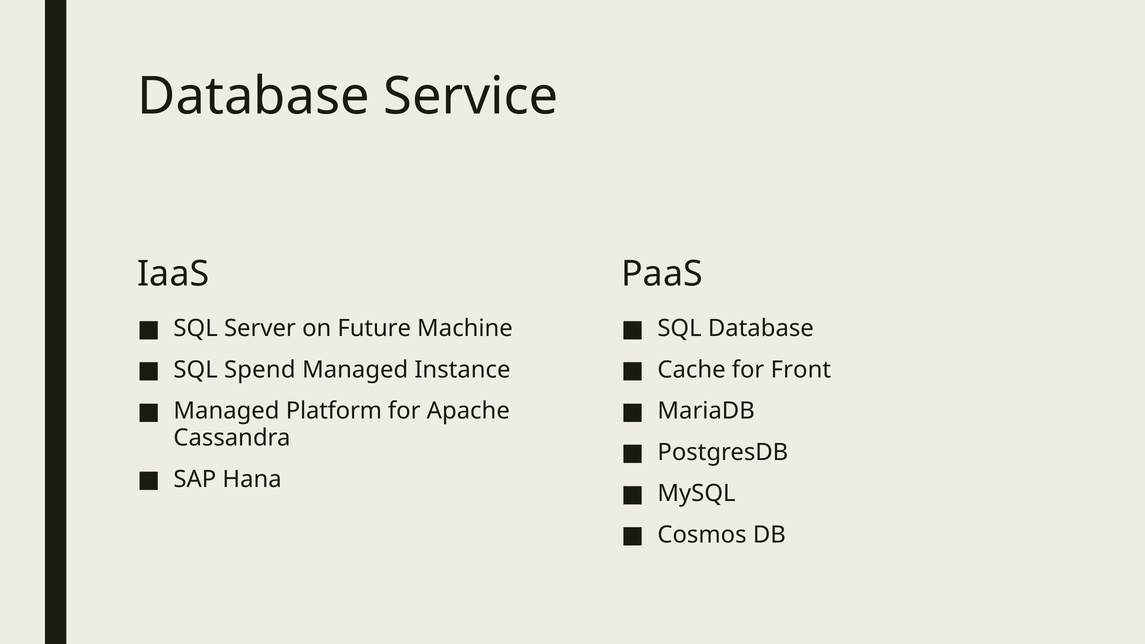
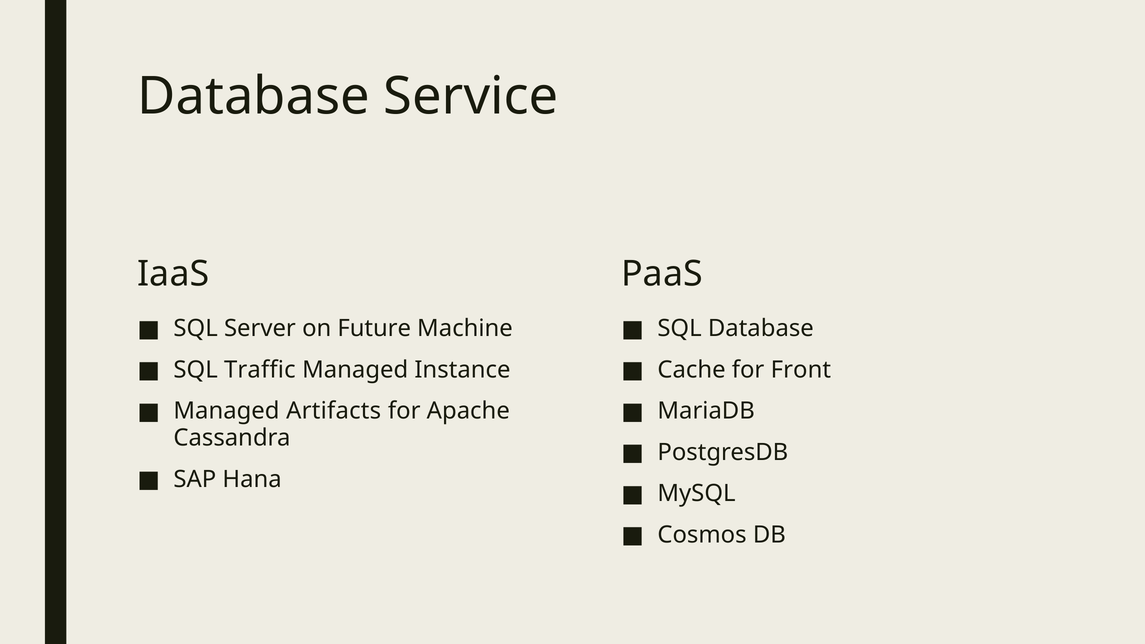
Spend: Spend -> Traffic (260, 370)
Platform: Platform -> Artifacts (334, 411)
